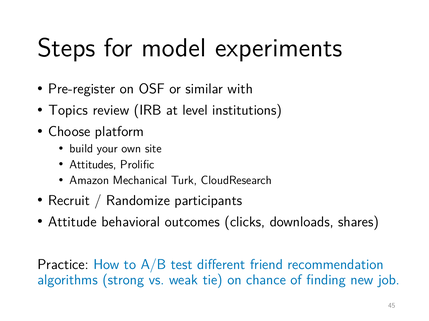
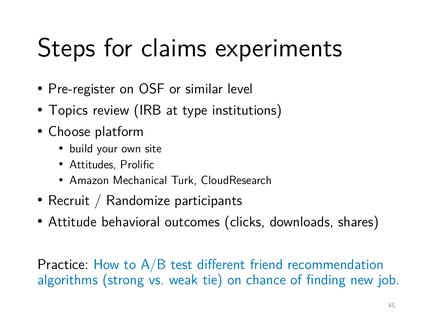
model: model -> claims (174, 48)
with: with -> level (240, 89)
level: level -> type (195, 111)
